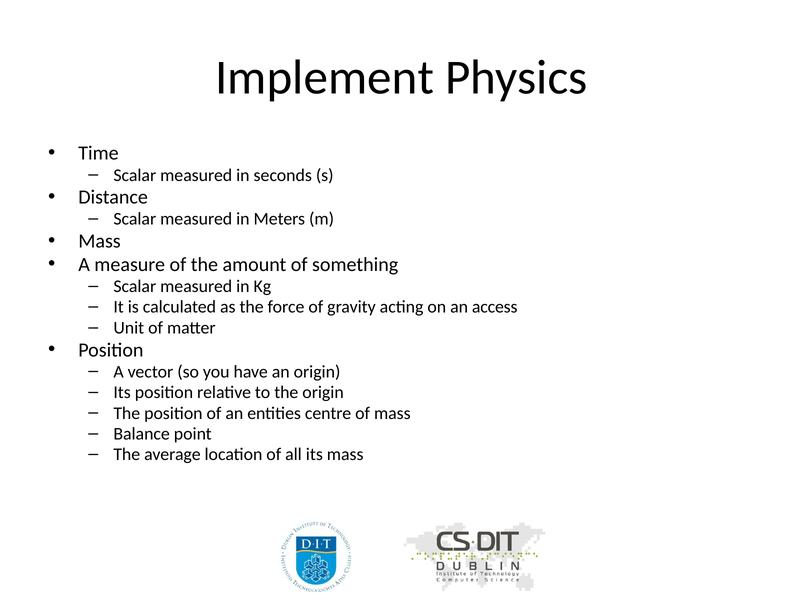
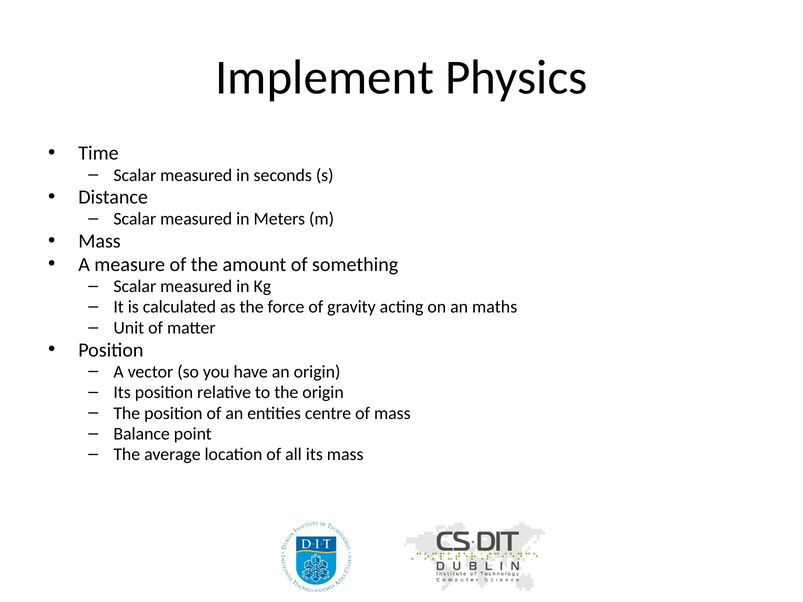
access: access -> maths (495, 307)
